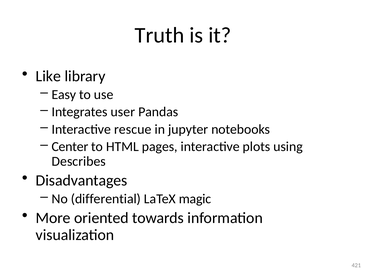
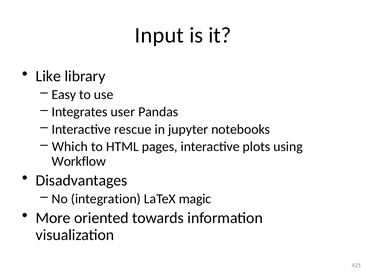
Truth: Truth -> Input (159, 35)
Center: Center -> Which (70, 147)
Describes: Describes -> Workflow (79, 162)
differential: differential -> integration (106, 199)
